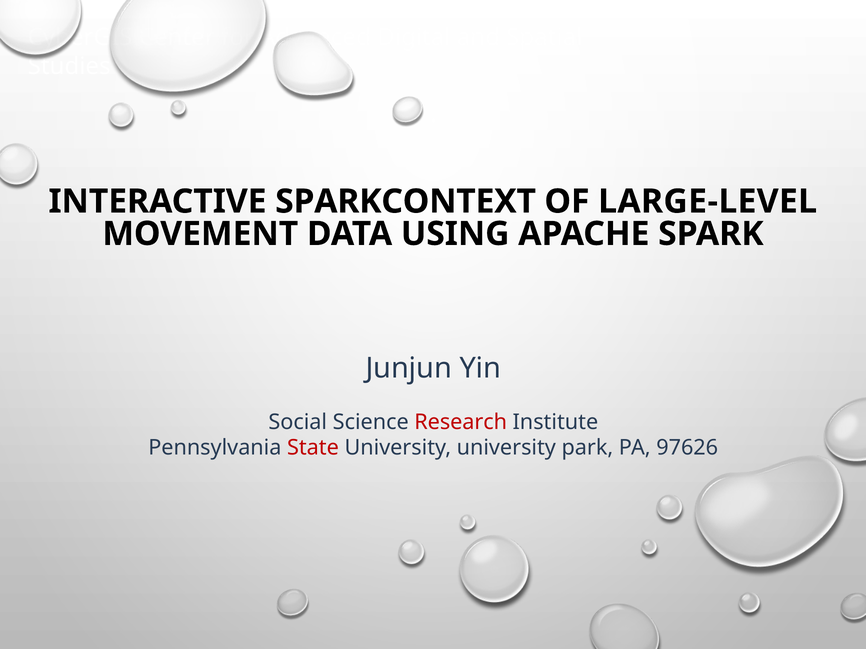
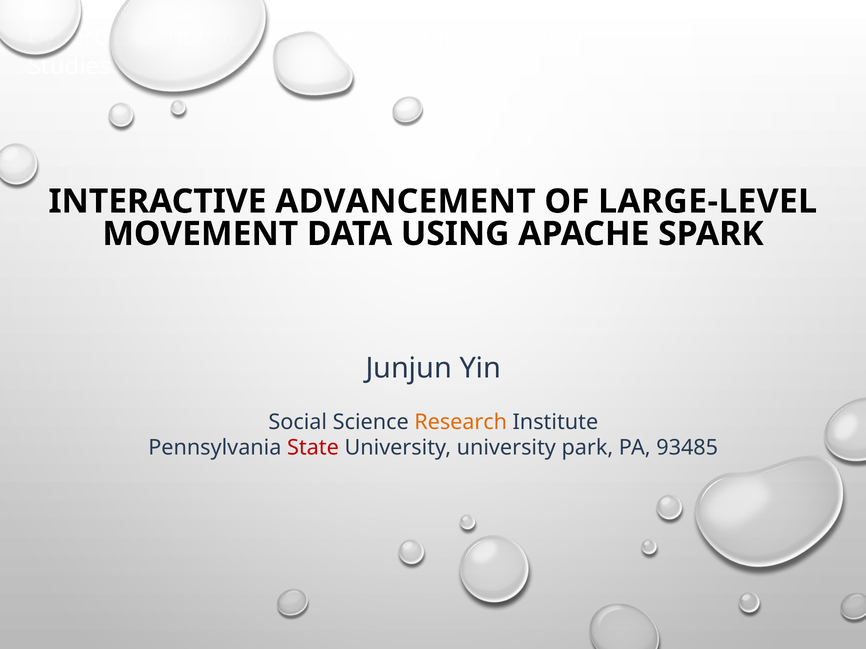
SPARKCONTEXT: SPARKCONTEXT -> ADVANCEMENT (405, 202)
Research colour: red -> orange (461, 423)
97626: 97626 -> 93485 (687, 448)
